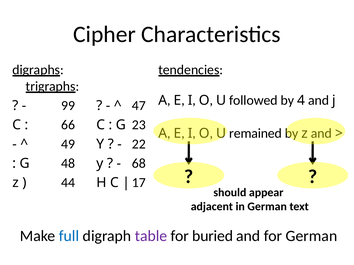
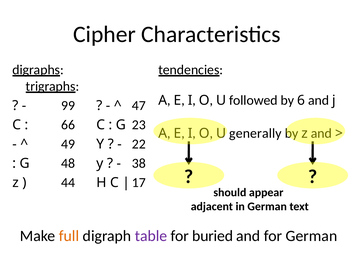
4: 4 -> 6 (301, 101)
remained: remained -> generally (255, 134)
68: 68 -> 38 (139, 164)
full colour: blue -> orange (69, 236)
